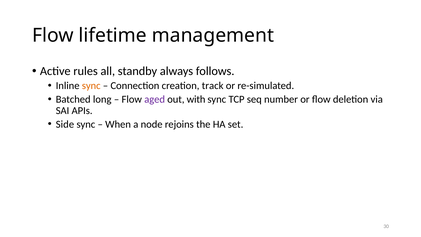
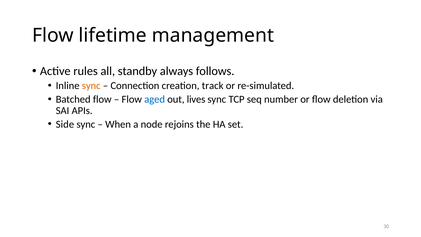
Batched long: long -> flow (102, 99)
aged colour: purple -> blue (155, 99)
with: with -> lives (196, 99)
